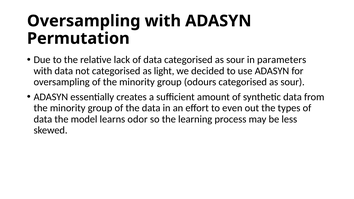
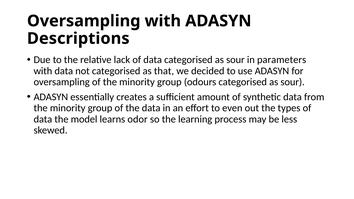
Permutation: Permutation -> Descriptions (78, 38)
light: light -> that (164, 71)
